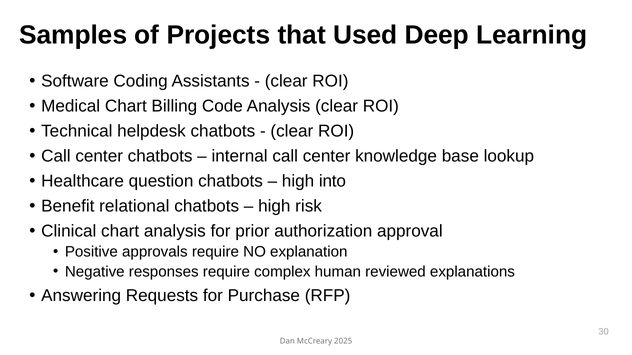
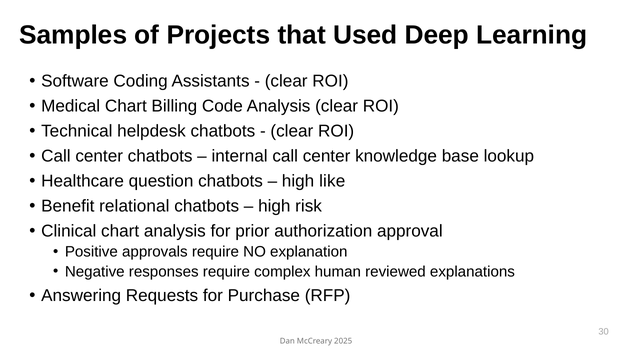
into: into -> like (332, 181)
